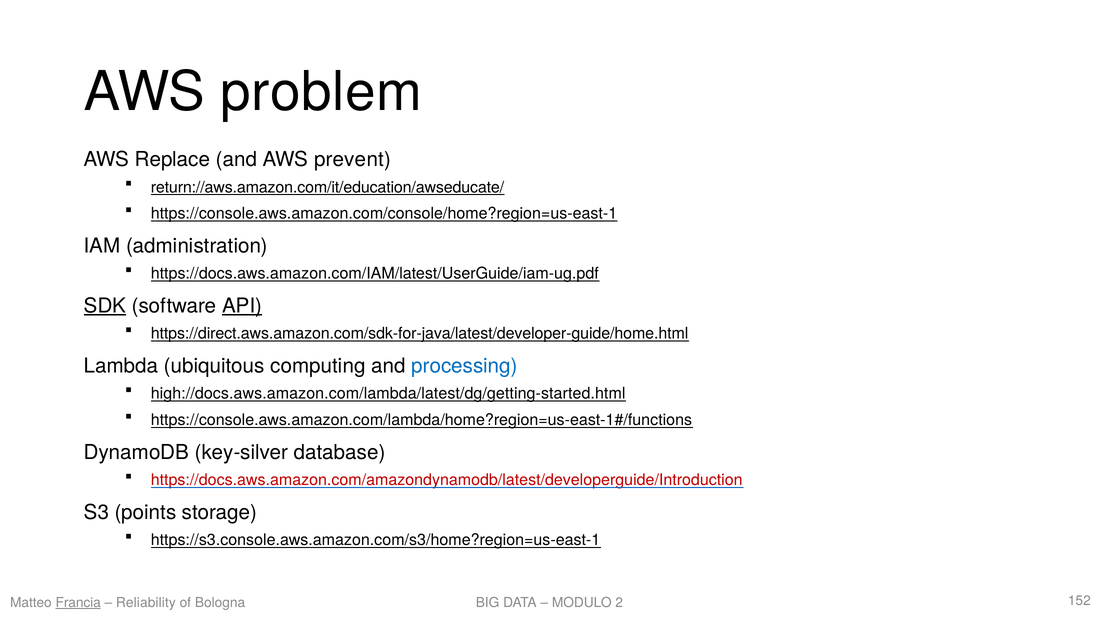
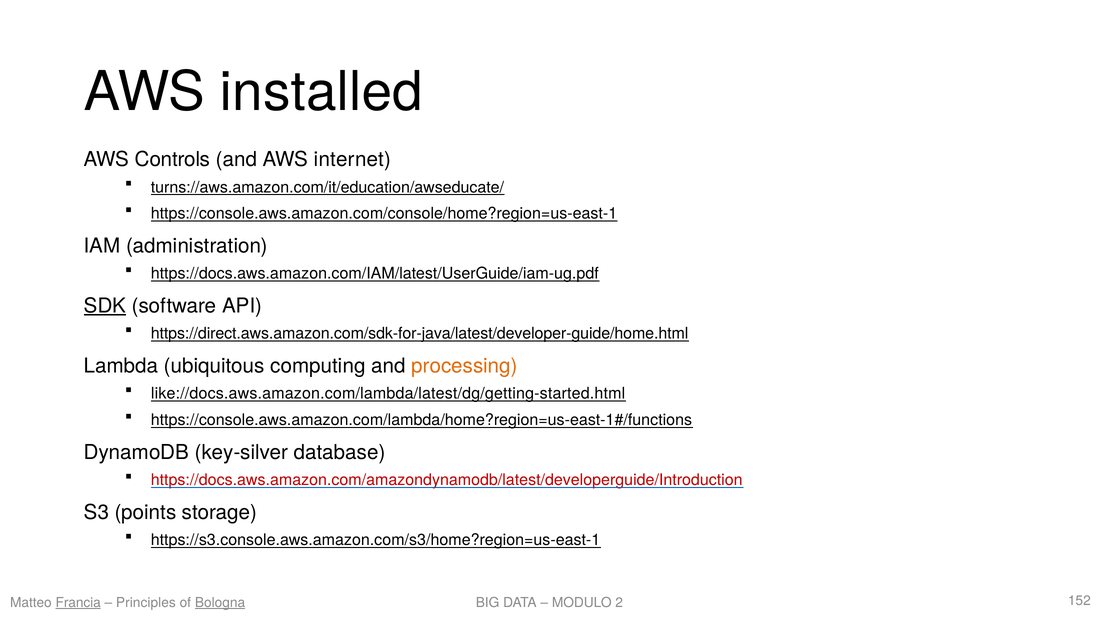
problem: problem -> installed (321, 92)
Replace: Replace -> Controls (173, 160)
prevent: prevent -> internet (353, 160)
return://aws.amazon.com/it/education/awseducate/: return://aws.amazon.com/it/education/awseducate/ -> turns://aws.amazon.com/it/education/awseducate/ (327, 187)
API underline: present -> none (242, 306)
processing colour: blue -> orange (464, 366)
high://docs.aws.amazon.com/lambda/latest/dg/getting-started.html: high://docs.aws.amazon.com/lambda/latest/dg/getting-started.html -> like://docs.aws.amazon.com/lambda/latest/dg/getting-started.html (388, 394)
Reliability: Reliability -> Principles (146, 603)
Bologna underline: none -> present (220, 603)
